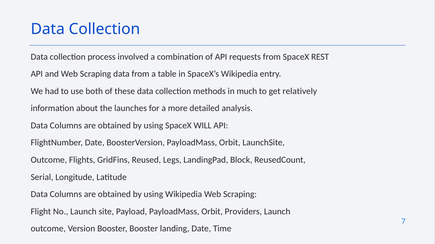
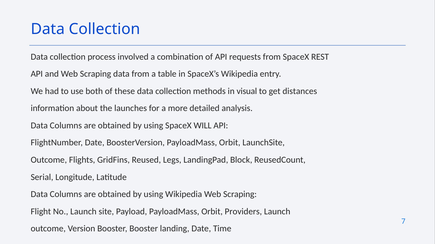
much: much -> visual (247, 91)
relatively: relatively -> distances (300, 91)
